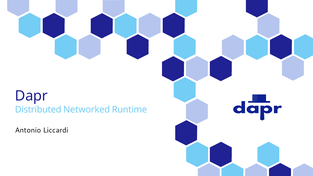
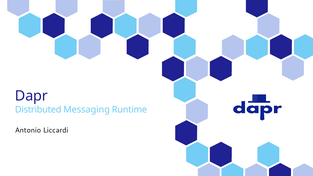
Networked: Networked -> Messaging (87, 110)
